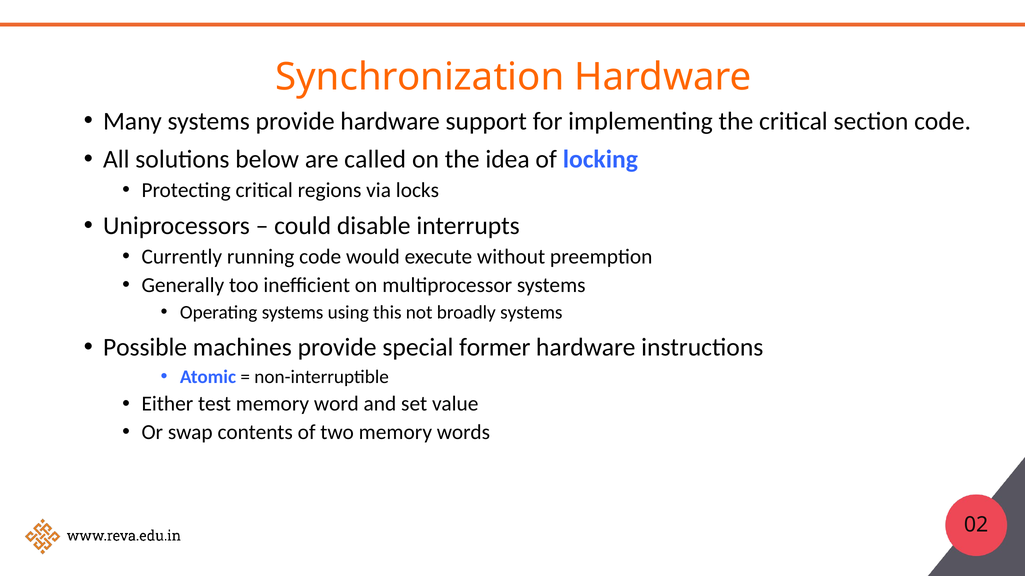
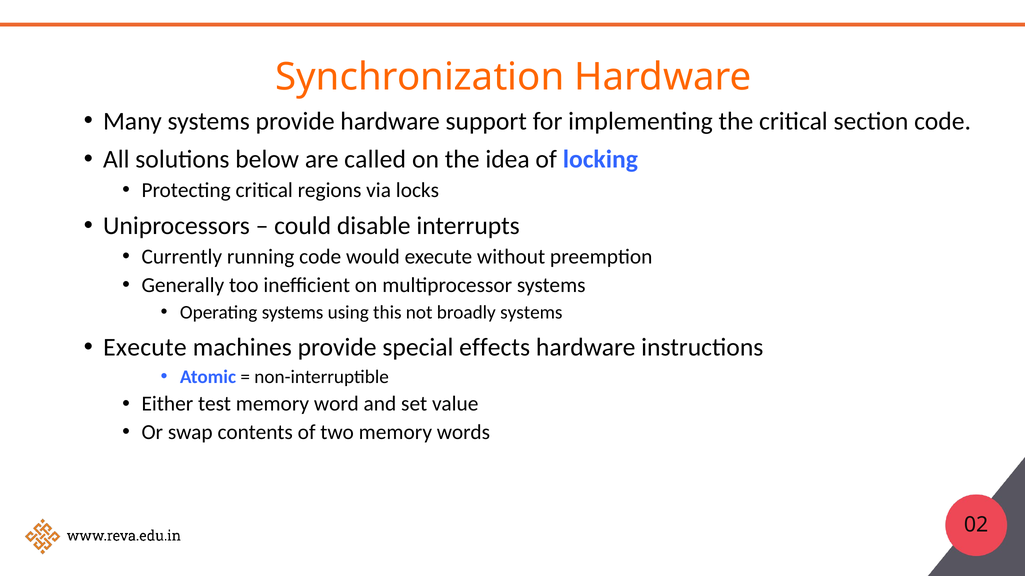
Possible: Possible -> Execute (145, 347)
former: former -> effects (495, 347)
